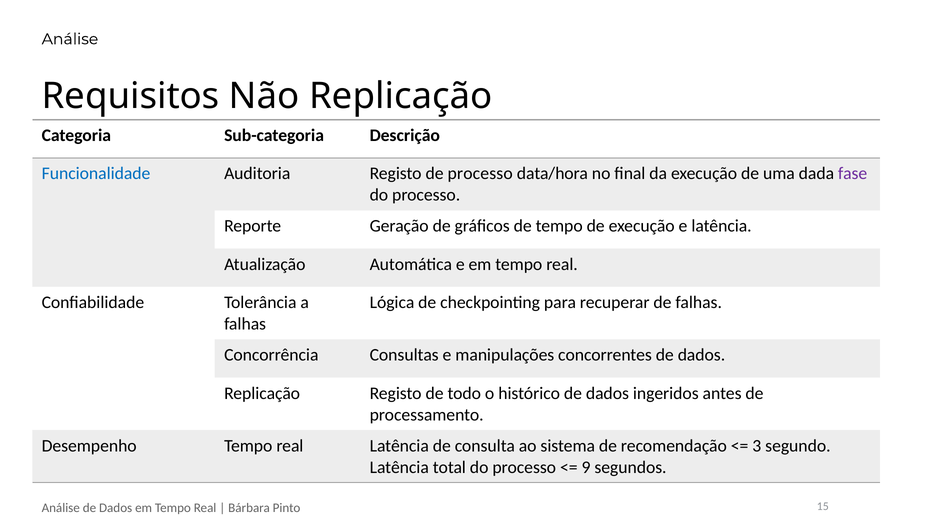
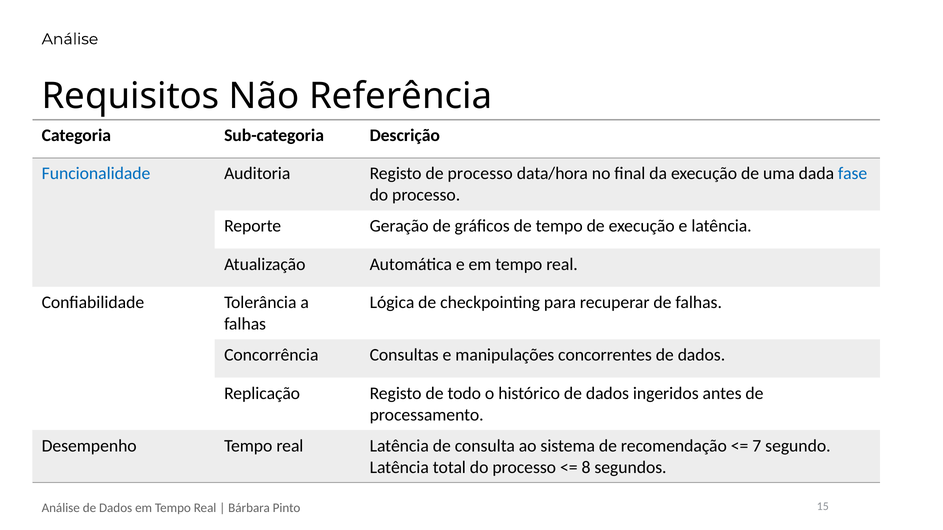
Não Replicação: Replicação -> Referência (401, 96)
fase colour: purple -> blue (853, 174)
3: 3 -> 7 (757, 446)
9: 9 -> 8 (586, 468)
